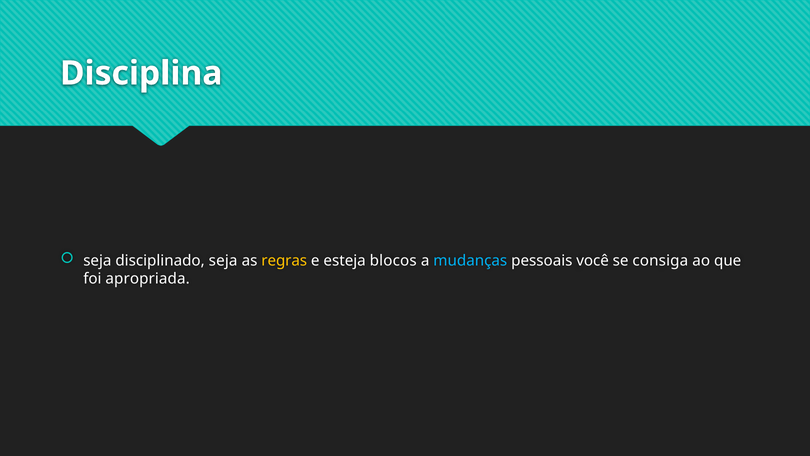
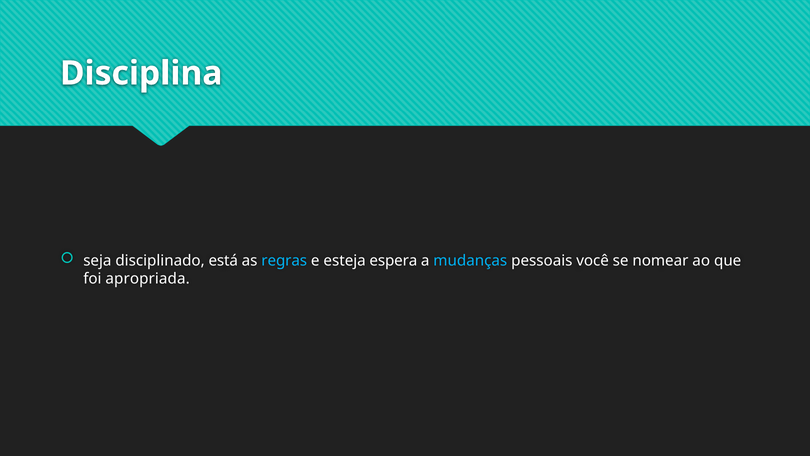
disciplinado seja: seja -> está (223, 260)
regras colour: yellow -> light blue (284, 260)
blocos: blocos -> espera (393, 260)
consiga: consiga -> nomear (660, 260)
